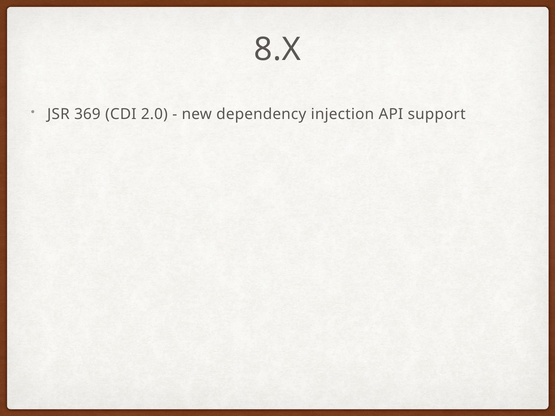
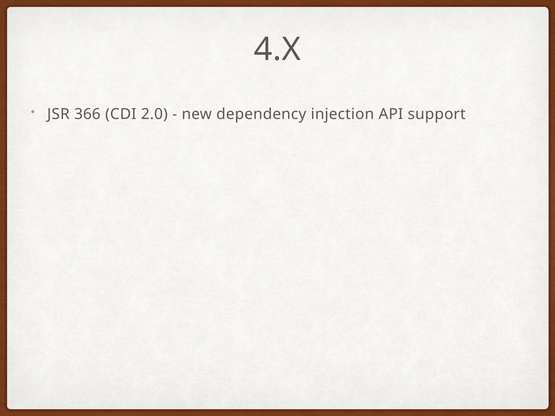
8.X: 8.X -> 4.X (277, 49)
369: 369 -> 366 (87, 114)
